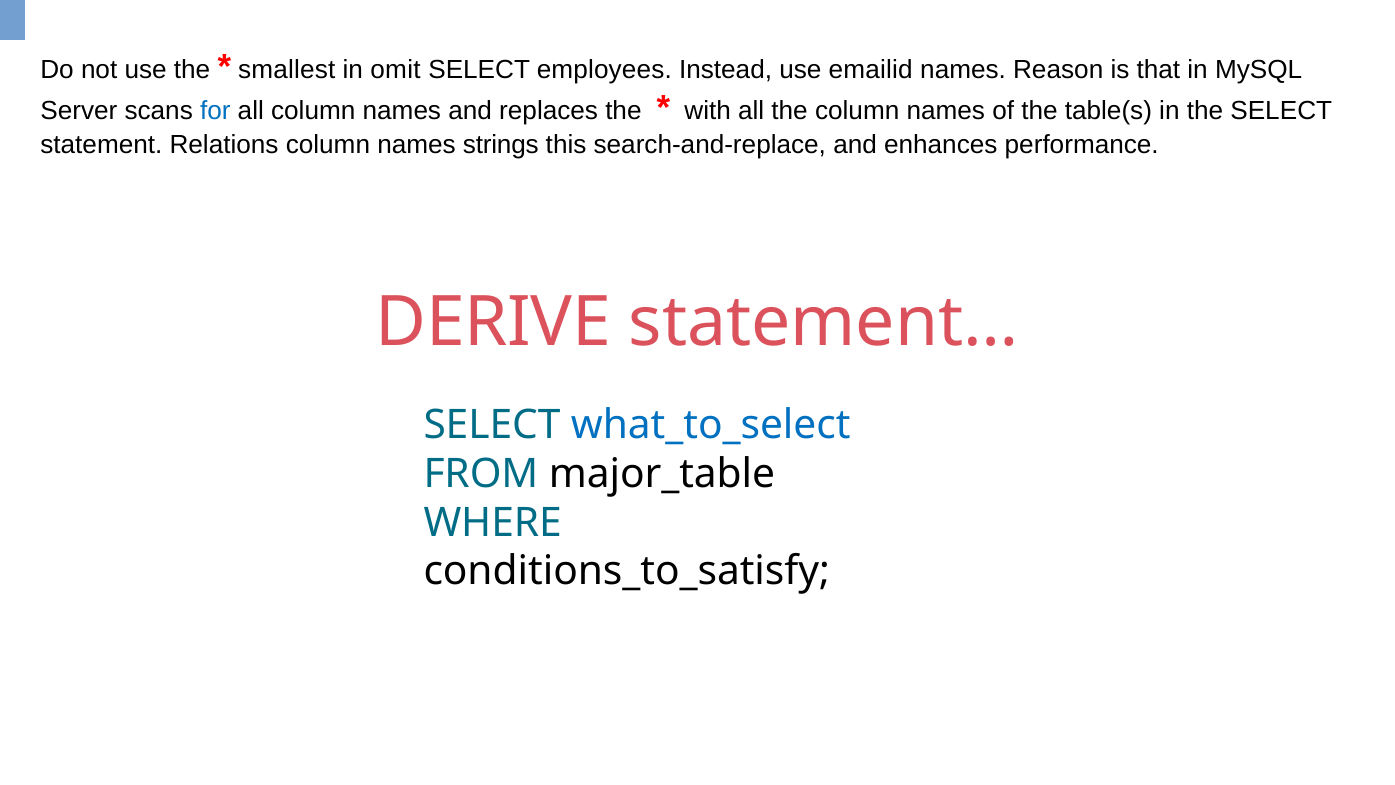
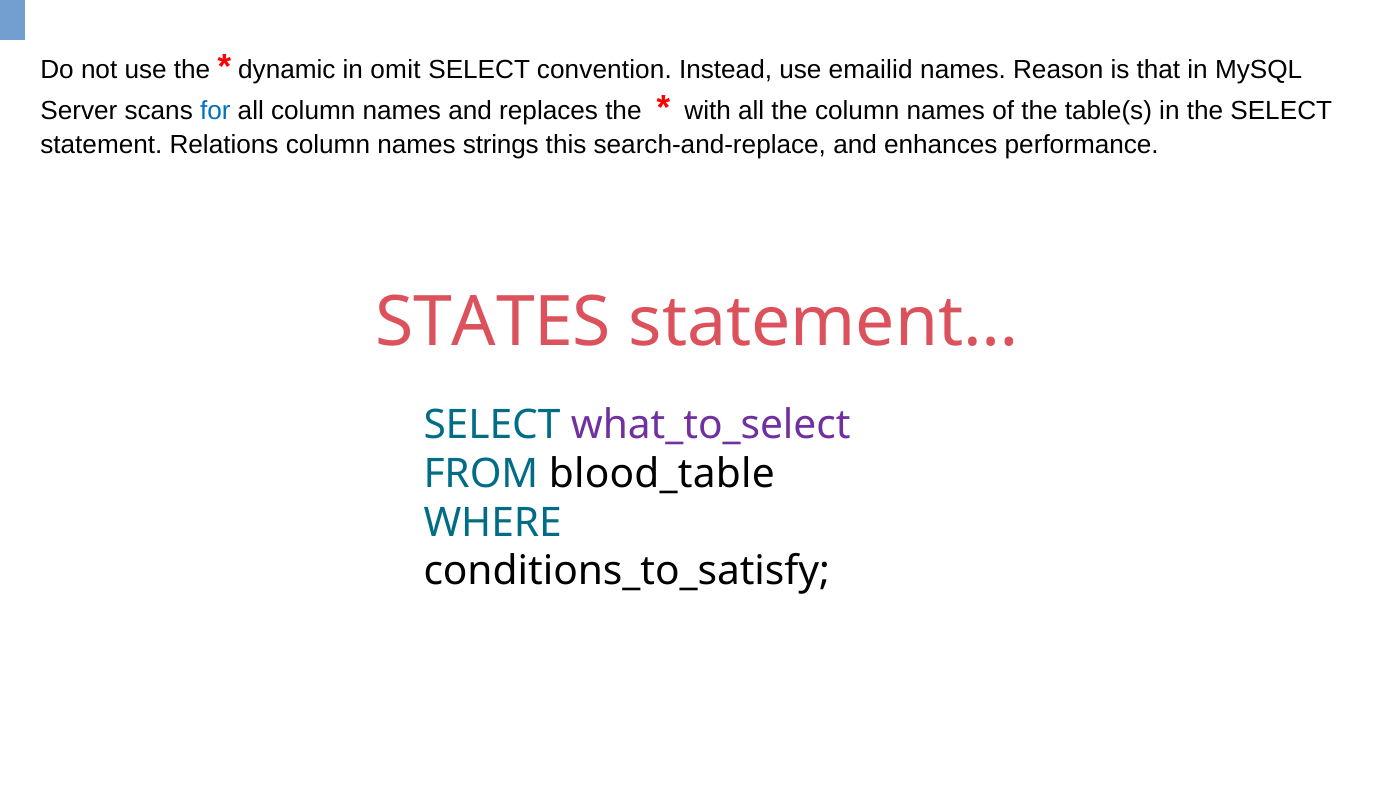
smallest: smallest -> dynamic (287, 69)
employees: employees -> convention (604, 69)
DERIVE: DERIVE -> STATES (493, 322)
what_to_select colour: blue -> purple (711, 425)
major_table: major_table -> blood_table (662, 474)
